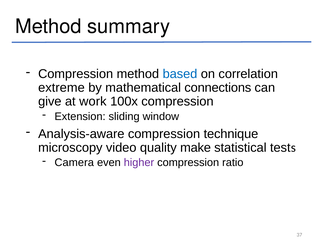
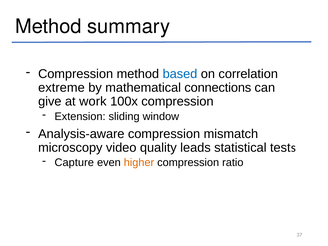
technique: technique -> mismatch (231, 134)
make: make -> leads (195, 148)
Camera: Camera -> Capture (74, 163)
higher colour: purple -> orange (139, 163)
